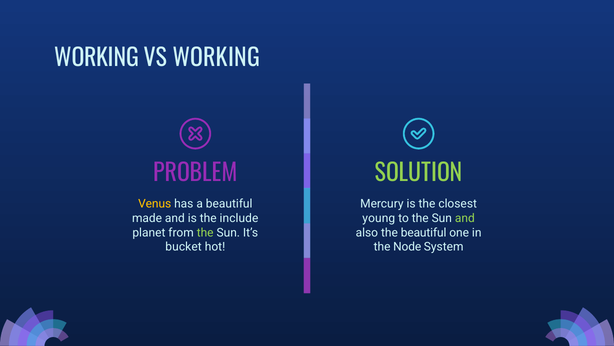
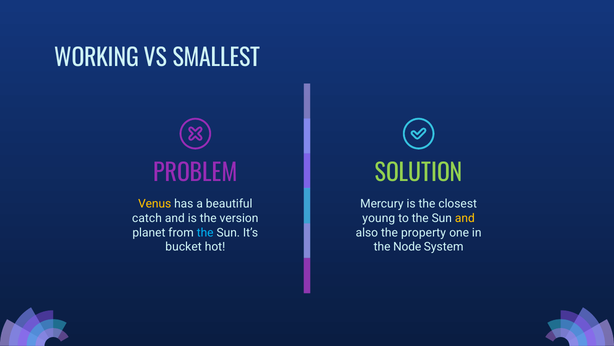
VS WORKING: WORKING -> SMALLEST (216, 58)
made: made -> catch (147, 218)
include: include -> version (239, 218)
and colour: light green -> yellow (465, 218)
the colour: light green -> light blue (205, 232)
the beautiful: beautiful -> property (424, 232)
